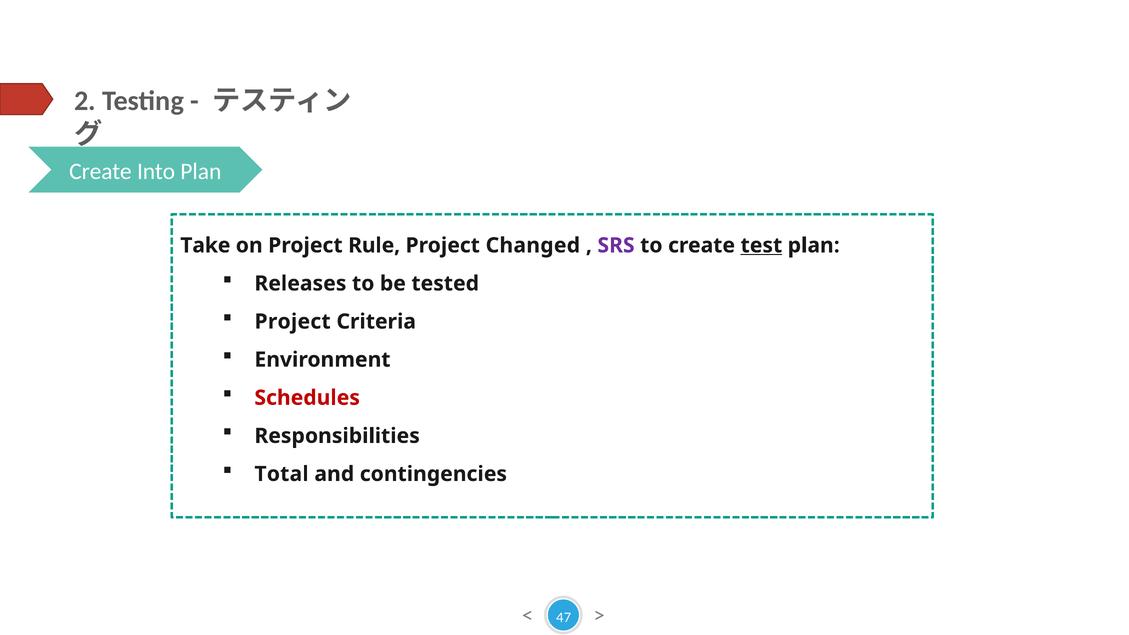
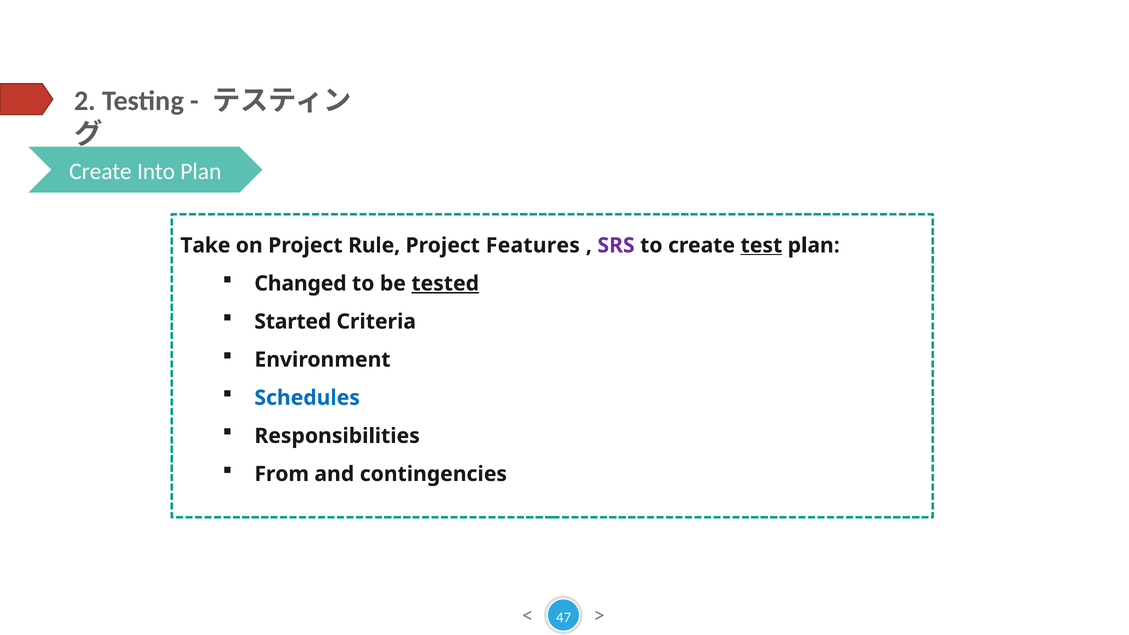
Changed: Changed -> Features (533, 245)
Releases: Releases -> Changed (300, 284)
tested underline: none -> present (445, 284)
Project: Project -> Started (293, 322)
Schedules colour: red -> blue (307, 398)
Total: Total -> From (282, 474)
